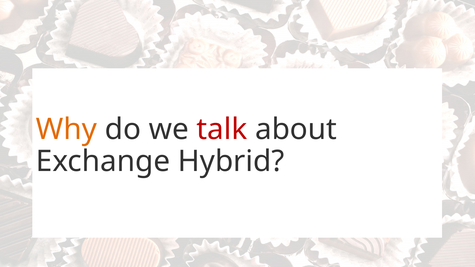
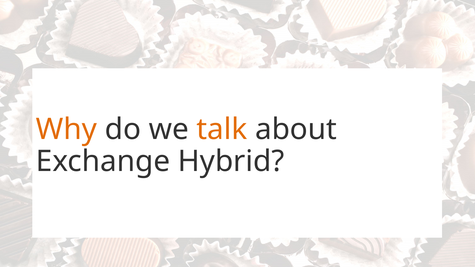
talk colour: red -> orange (222, 129)
